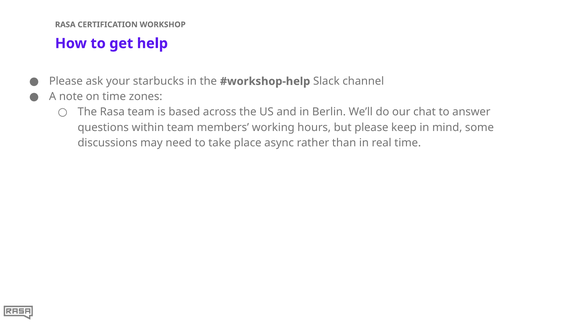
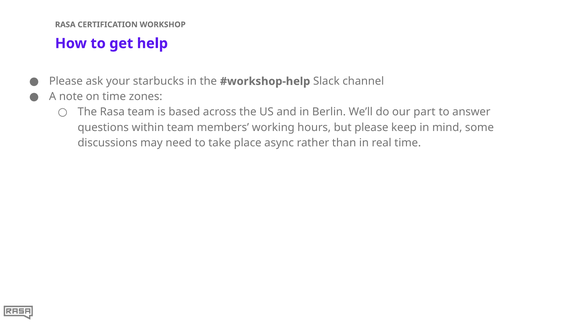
chat: chat -> part (424, 112)
